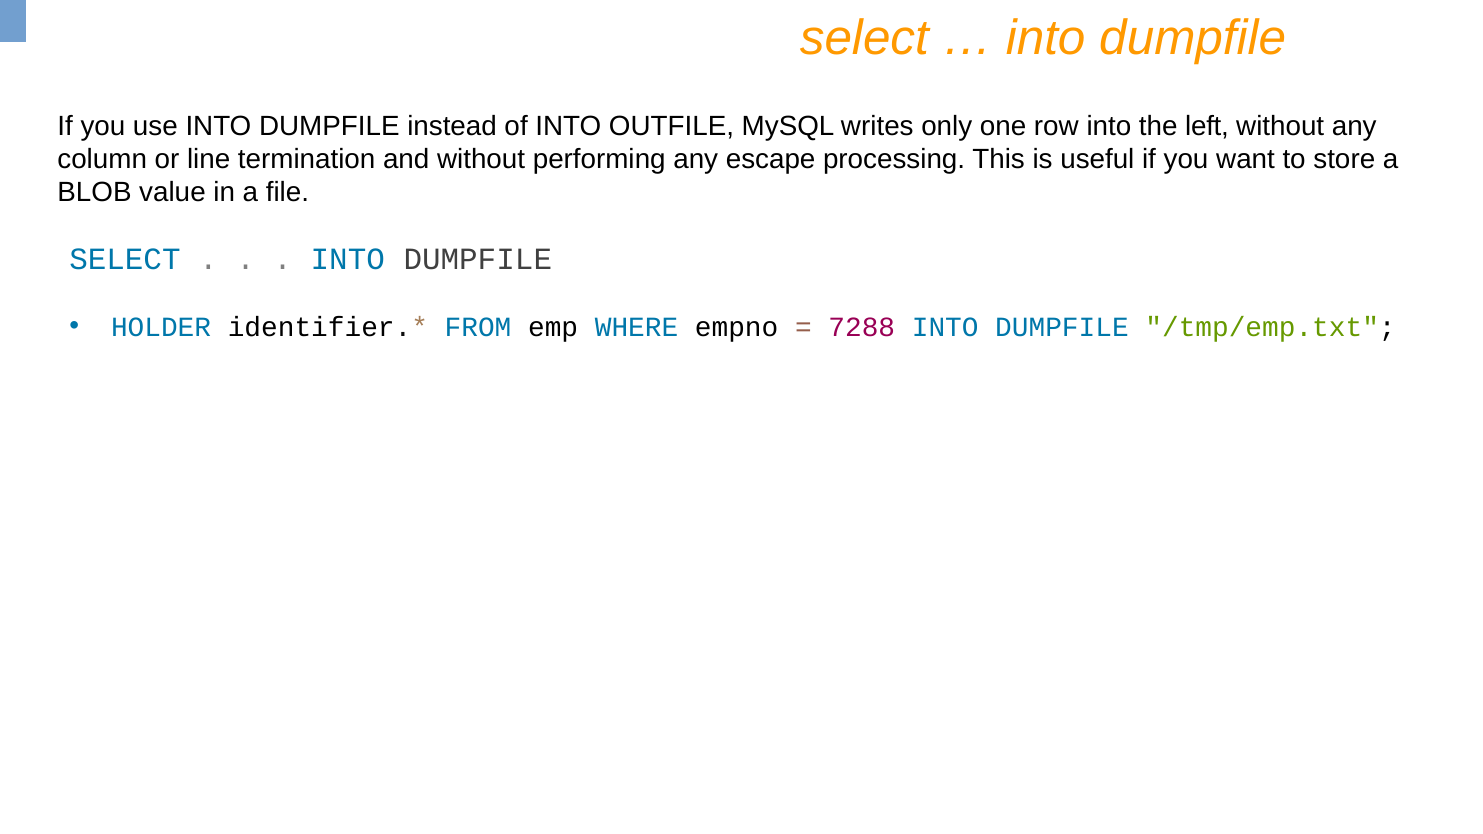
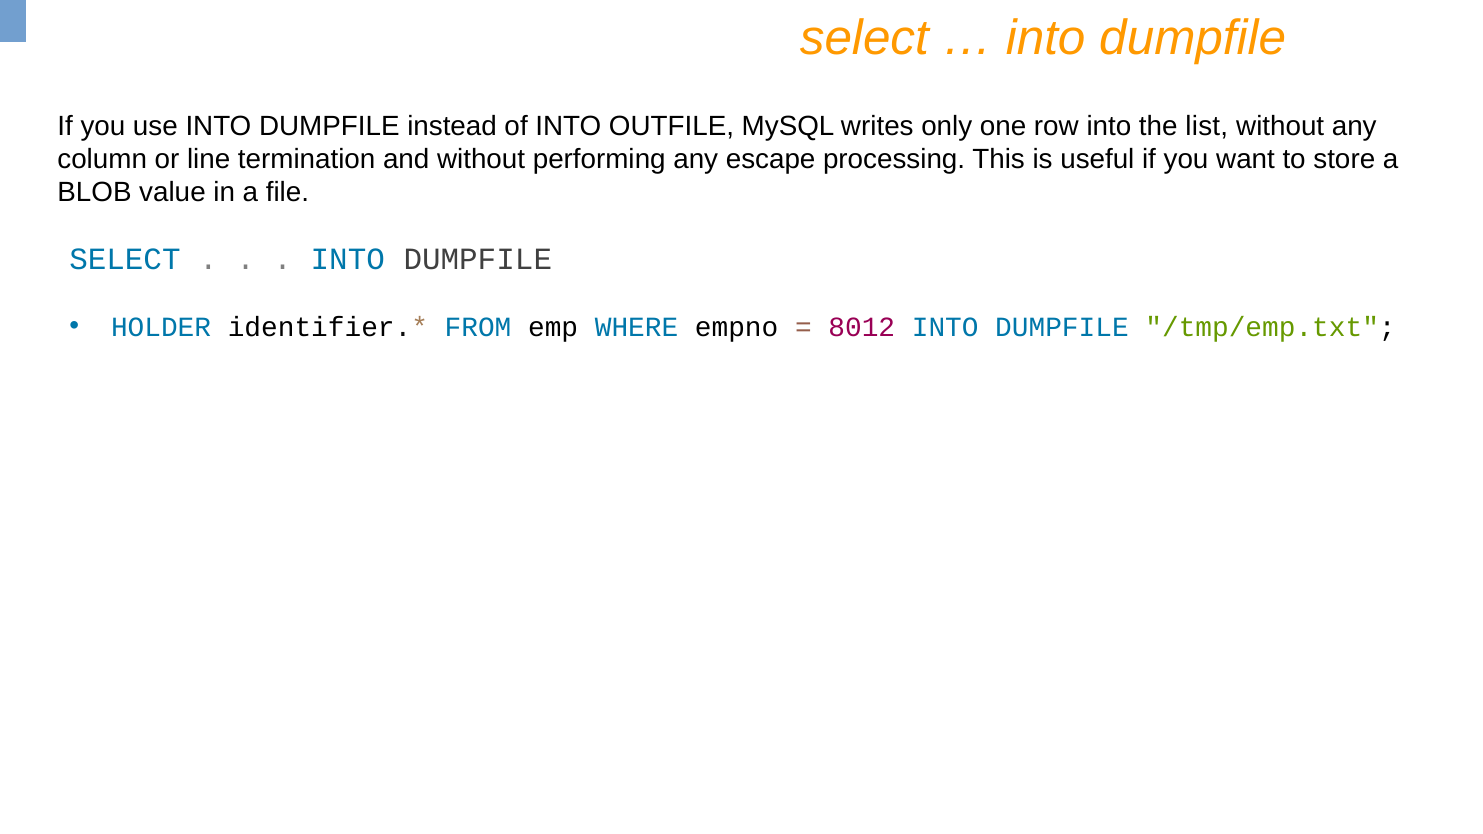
left: left -> list (1207, 126)
7288: 7288 -> 8012 (862, 327)
